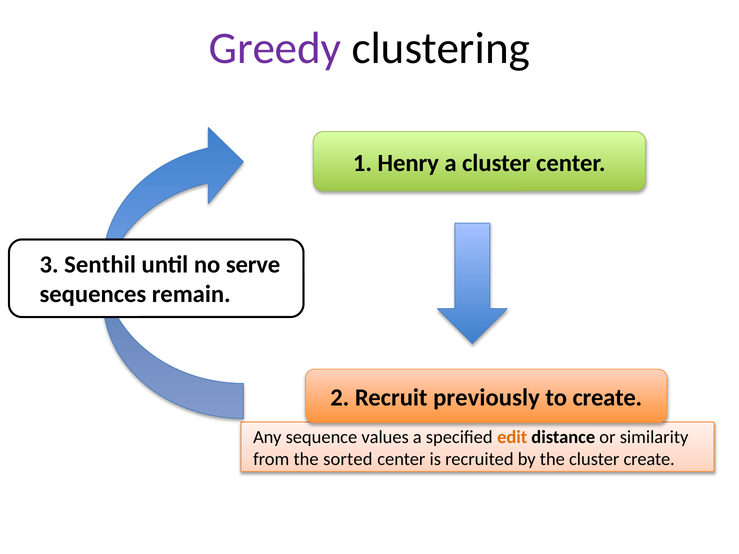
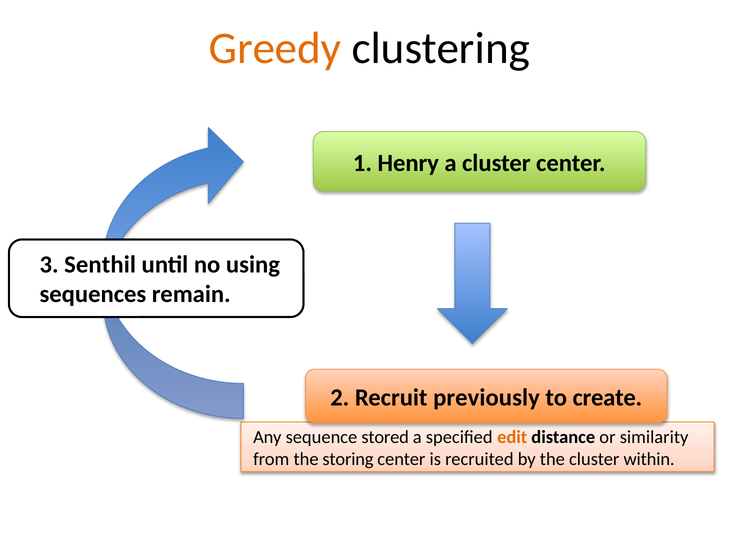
Greedy colour: purple -> orange (275, 49)
serve: serve -> using (253, 265)
values: values -> stored (385, 437)
sorted: sorted -> storing (348, 460)
cluster create: create -> within (649, 460)
